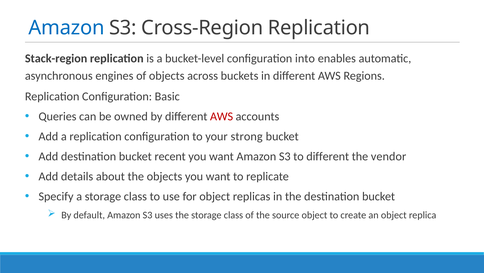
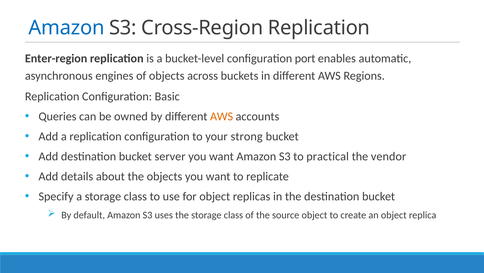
Stack-region: Stack-region -> Enter-region (56, 58)
into: into -> port (305, 58)
AWS colour: red -> orange (222, 116)
recent: recent -> server (170, 156)
to different: different -> practical (328, 156)
